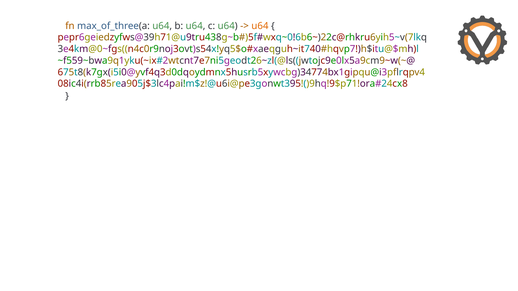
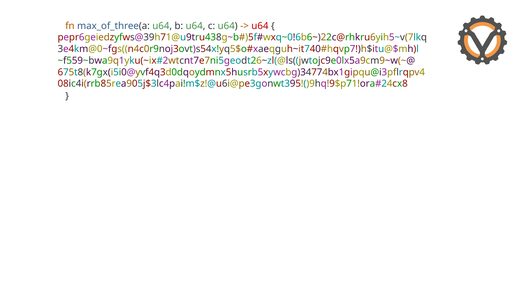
u64 colour: orange -> red (260, 26)
